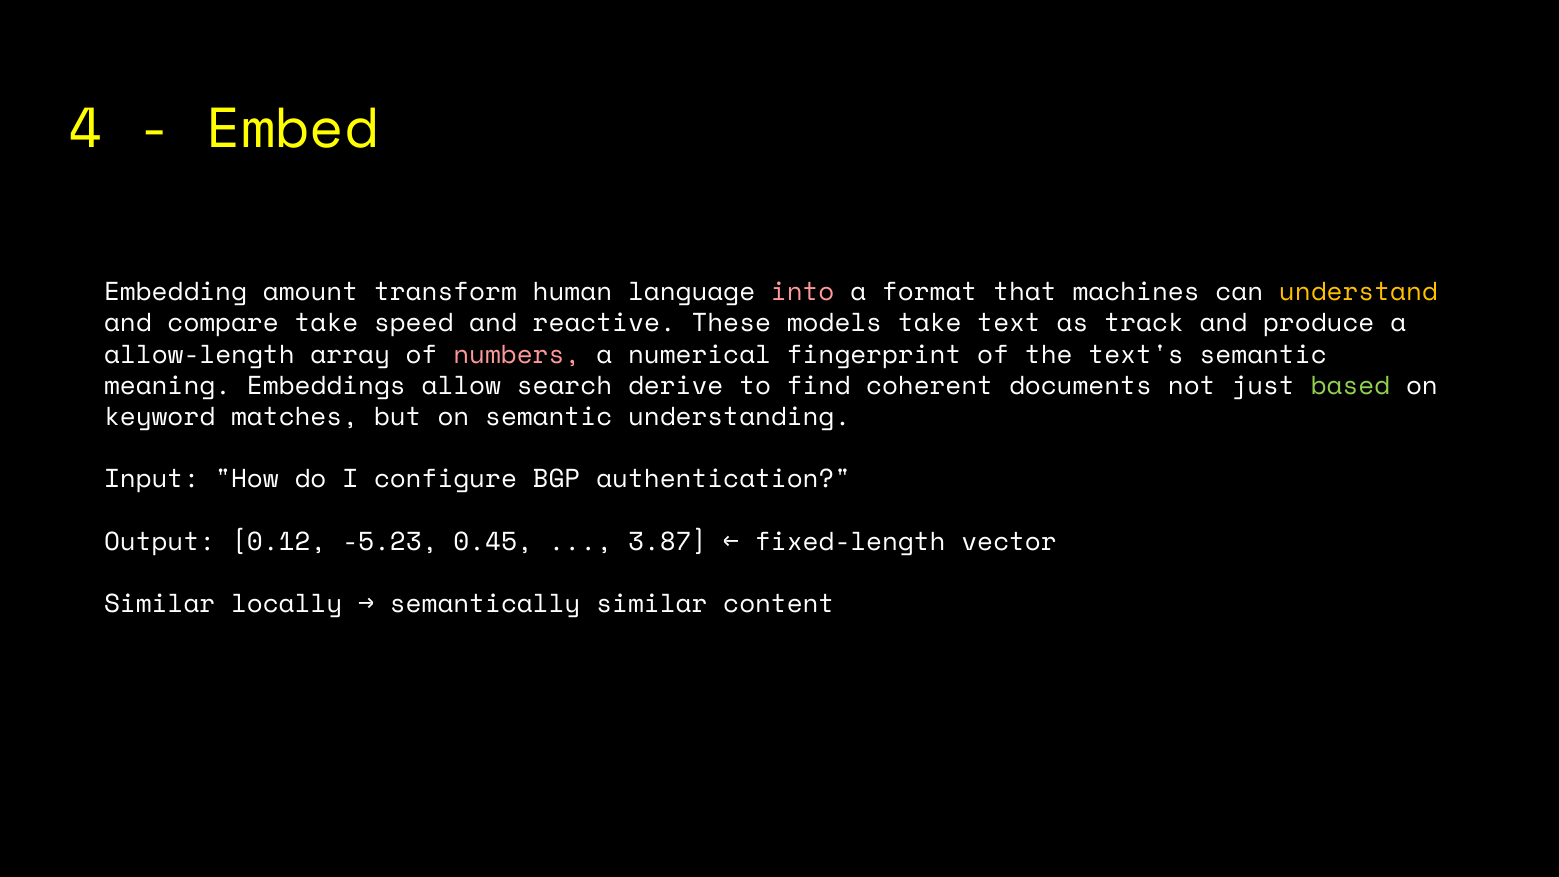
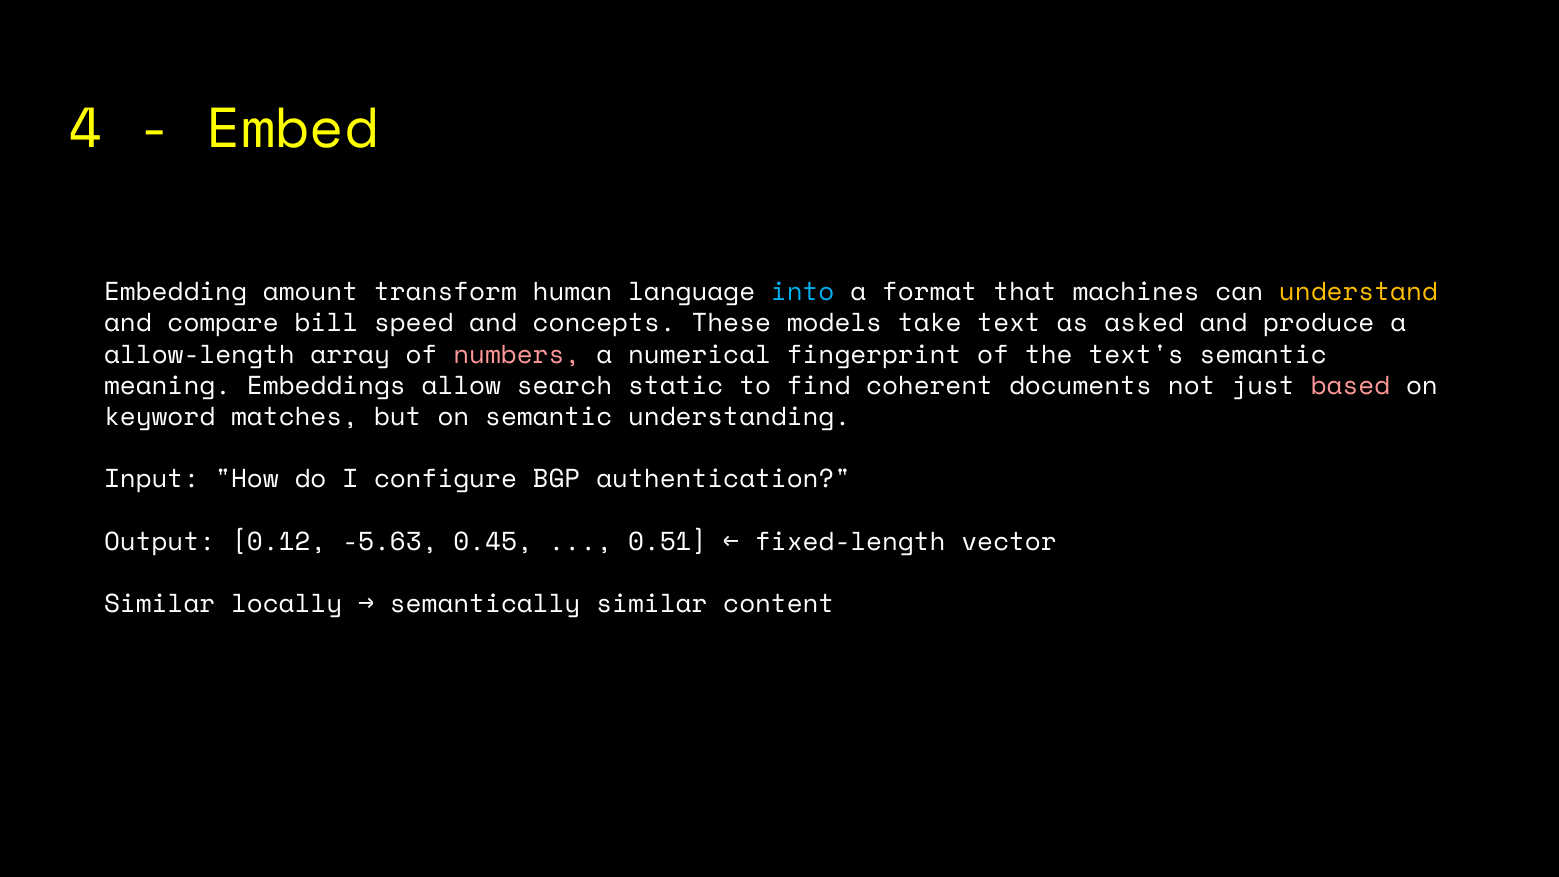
into colour: pink -> light blue (803, 292)
compare take: take -> bill (326, 323)
reactive: reactive -> concepts (604, 323)
track: track -> asked (1144, 323)
derive: derive -> static (676, 386)
based colour: light green -> pink (1350, 386)
-5.23: -5.23 -> -5.63 (390, 542)
3.87: 3.87 -> 0.51 (668, 542)
